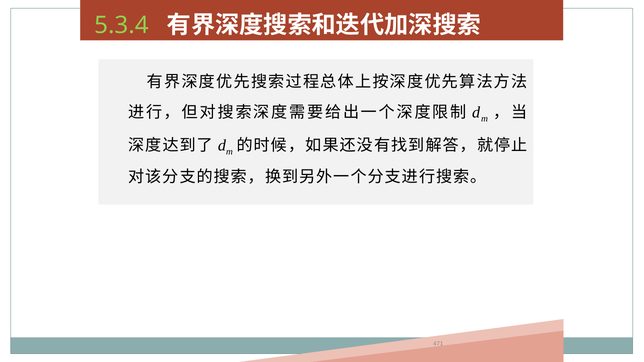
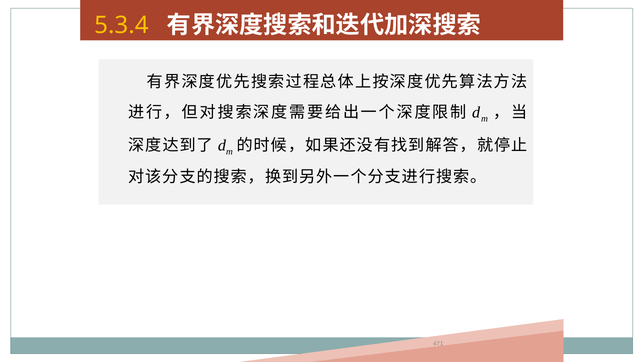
5.3.4 colour: light green -> yellow (121, 25)
